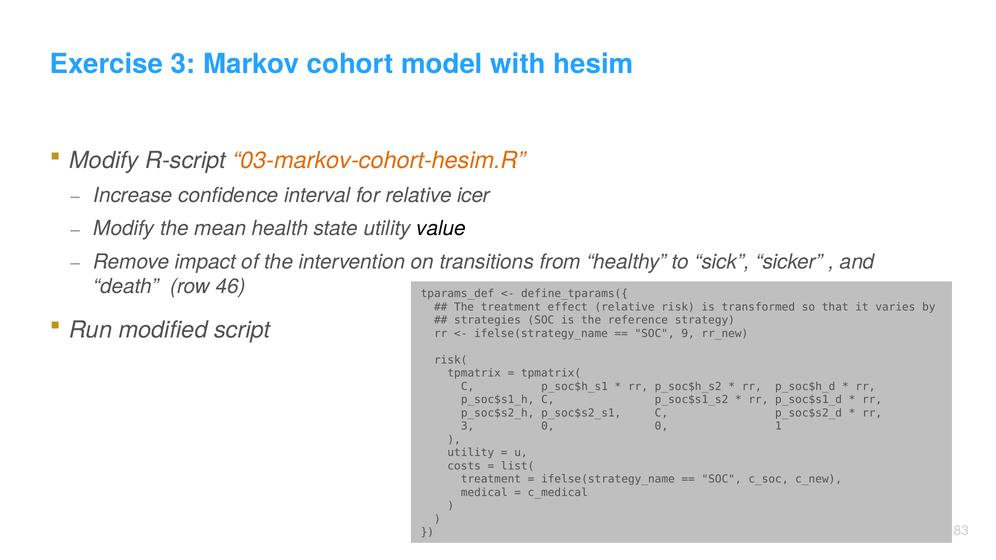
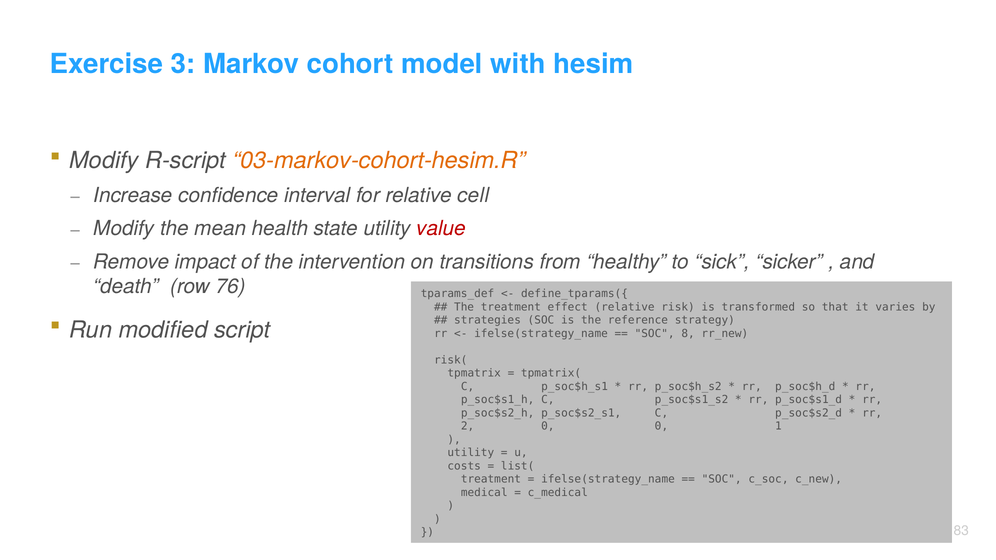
icer: icer -> cell (473, 195)
value colour: black -> red (441, 229)
46: 46 -> 76 (231, 287)
9: 9 -> 8 (688, 334)
3: 3 -> 2 (468, 426)
